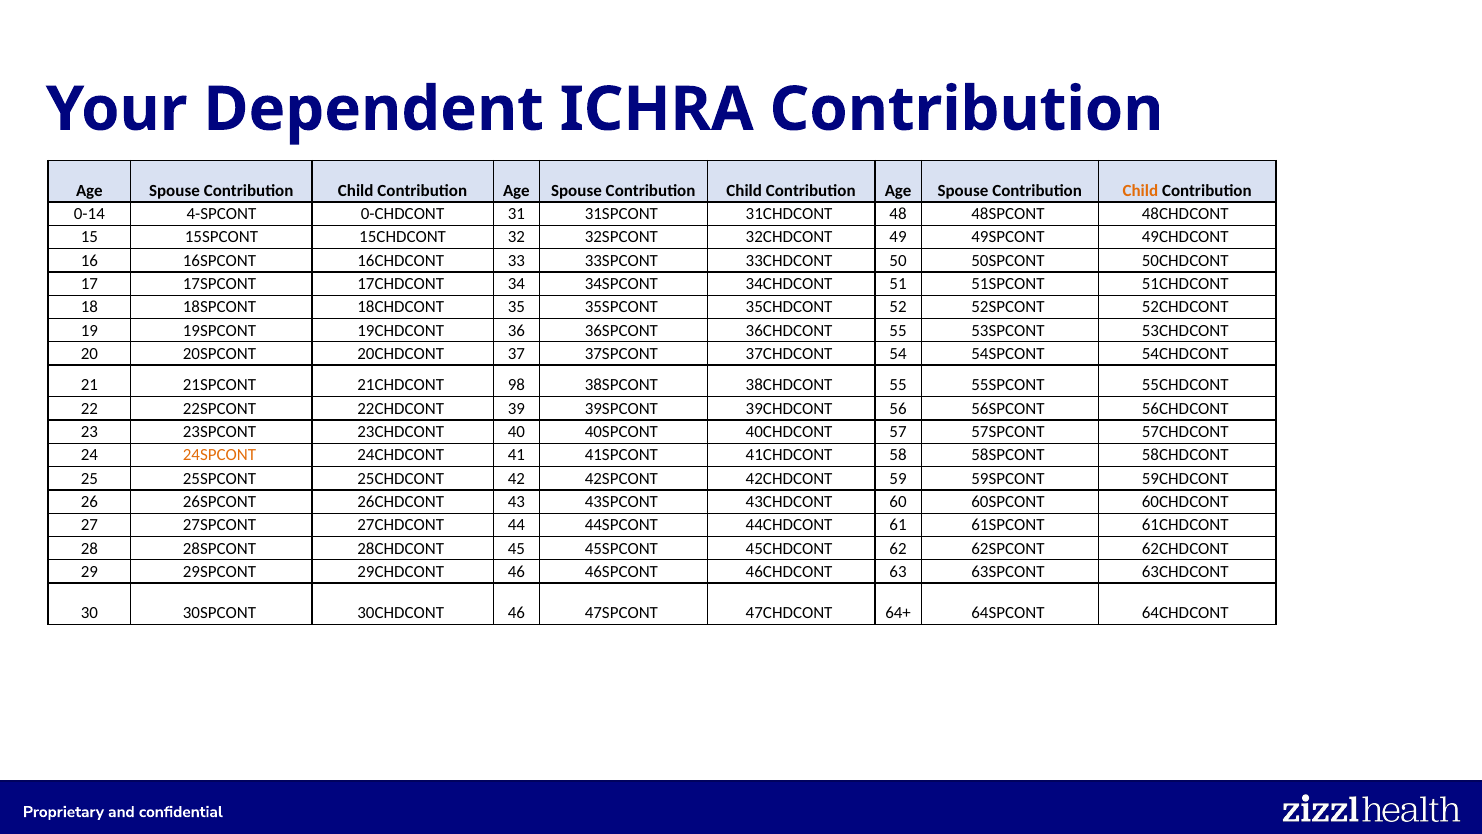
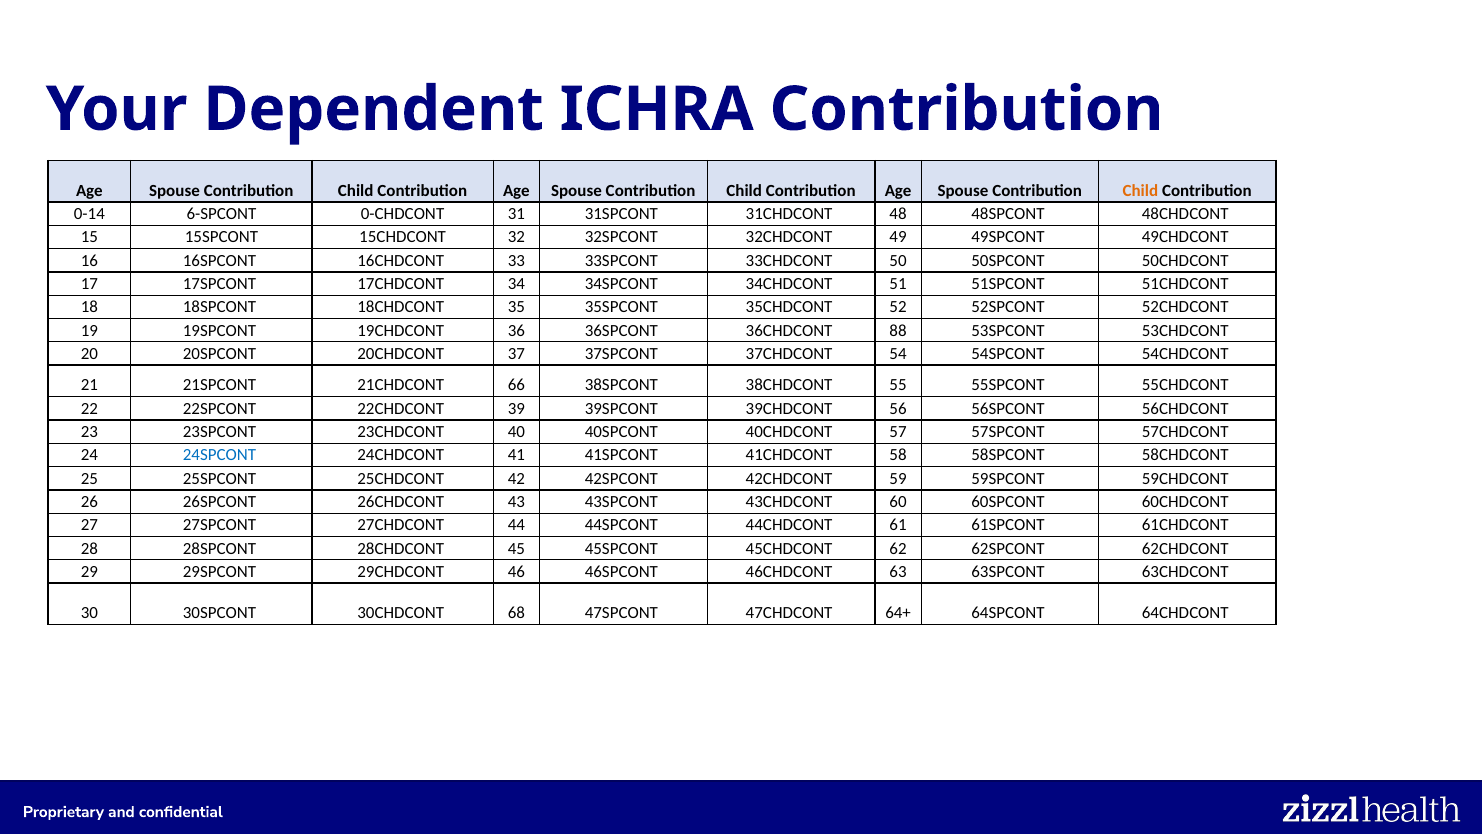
4-SPCONT: 4-SPCONT -> 6-SPCONT (221, 214)
36CHDCONT 55: 55 -> 88 (898, 330)
98: 98 -> 66 (516, 385)
24SPCONT colour: orange -> blue (219, 455)
30CHDCONT 46: 46 -> 68 (516, 613)
